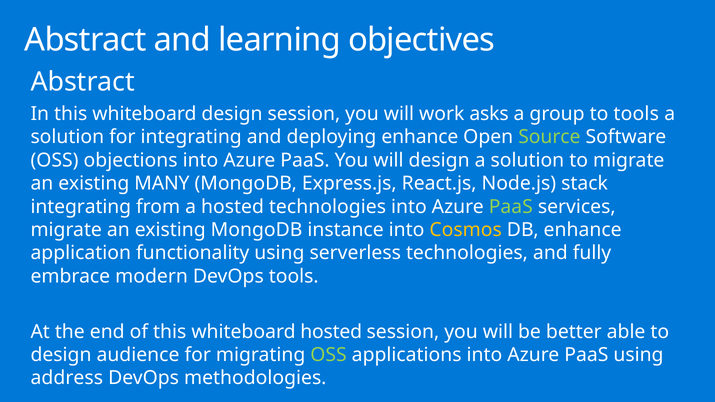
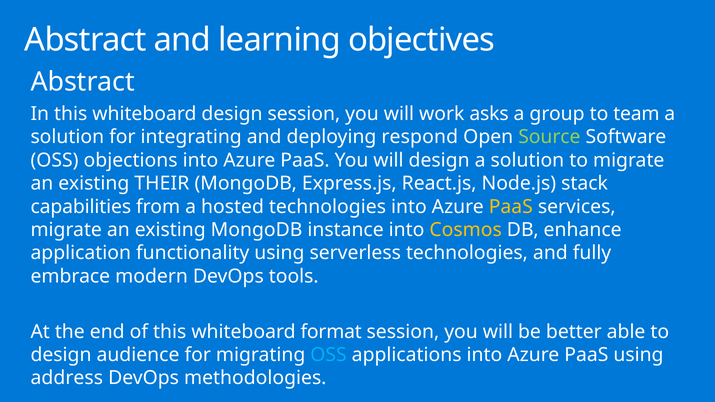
to tools: tools -> team (636, 114)
deploying enhance: enhance -> respond (420, 137)
MANY: MANY -> THEIR (162, 184)
integrating: integrating -> capabilities (81, 207)
PaaS colour: light green -> yellow (511, 207)
whiteboard hosted: hosted -> format (331, 332)
OSS colour: light green -> light blue (329, 355)
